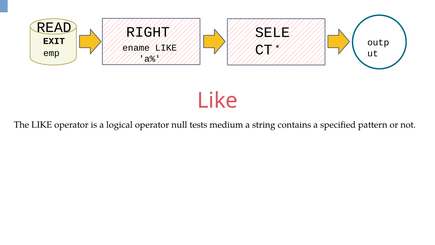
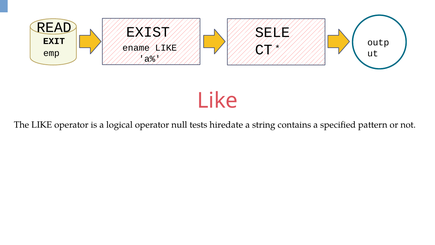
RIGHT: RIGHT -> EXIST (148, 32)
medium: medium -> hiredate (226, 125)
